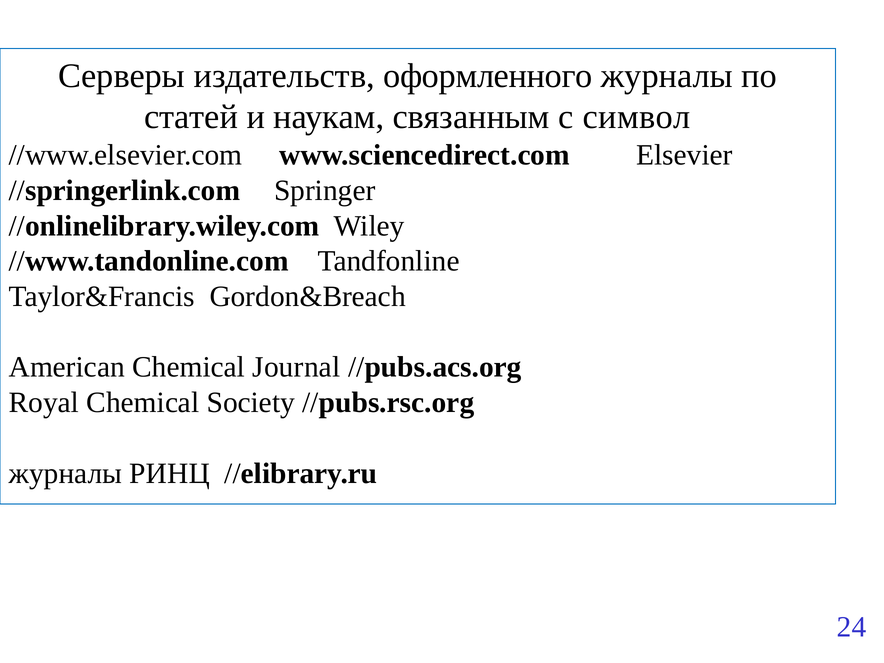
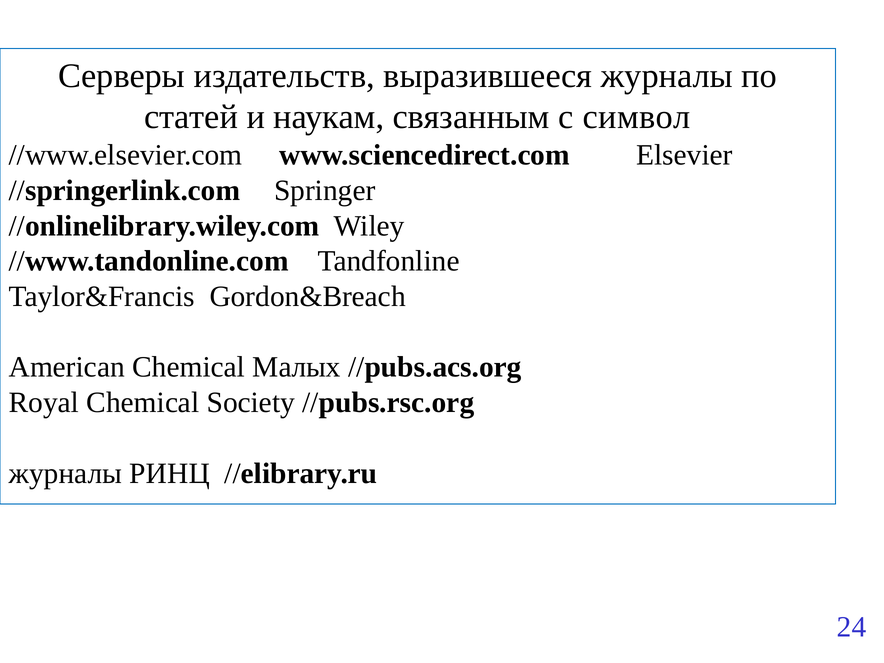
оформленного: оформленного -> выразившееся (488, 76)
Journal: Journal -> Малых (297, 367)
